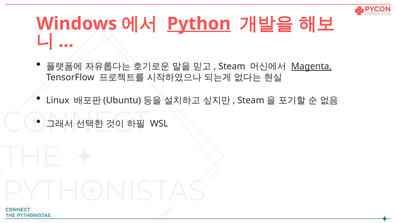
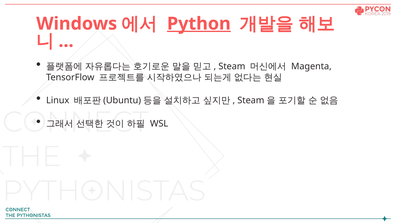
Magenta underline: present -> none (311, 66)
